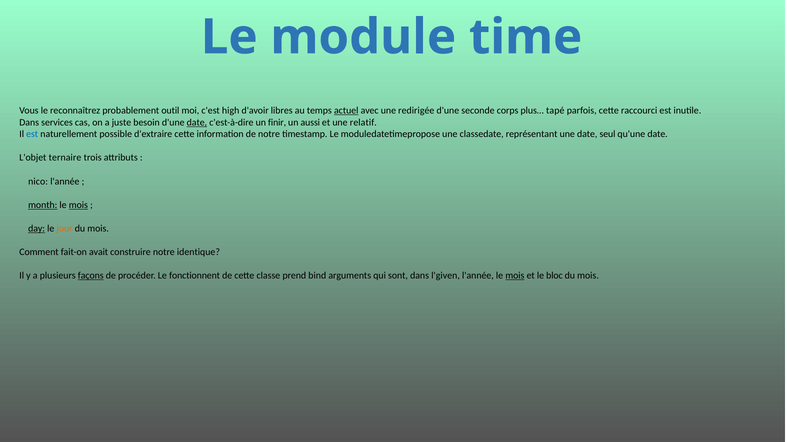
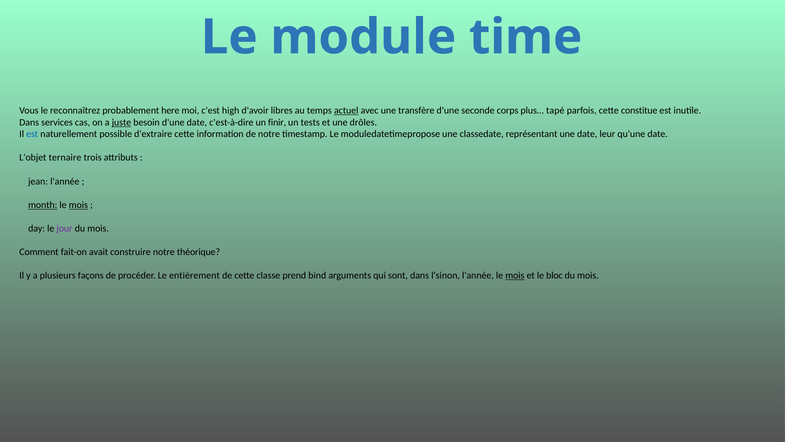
outil: outil -> here (170, 111)
redirigée: redirigée -> transfère (416, 111)
raccourci: raccourci -> constitue (639, 111)
juste underline: none -> present (121, 123)
date underline: present -> none (197, 123)
aussi: aussi -> tests (310, 123)
relatif: relatif -> drôles (363, 123)
seul: seul -> leur (607, 134)
nico: nico -> jean (38, 182)
day underline: present -> none (37, 229)
jour colour: orange -> purple (64, 229)
identique: identique -> théorique (199, 252)
façons underline: present -> none (91, 276)
fonctionnent: fonctionnent -> entièrement (194, 276)
l'given: l'given -> l'sinon (446, 276)
